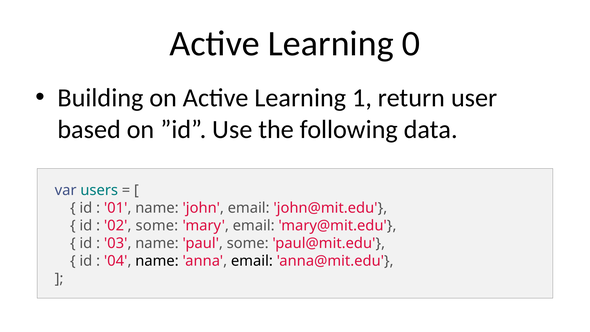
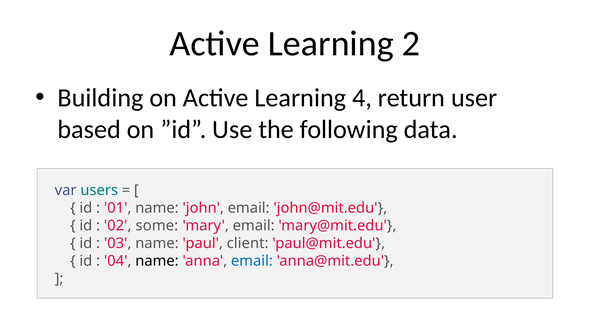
0: 0 -> 2 (411, 43)
1: 1 -> 4 (362, 98)
paul some: some -> client (248, 243)
email colour: black -> blue (252, 261)
